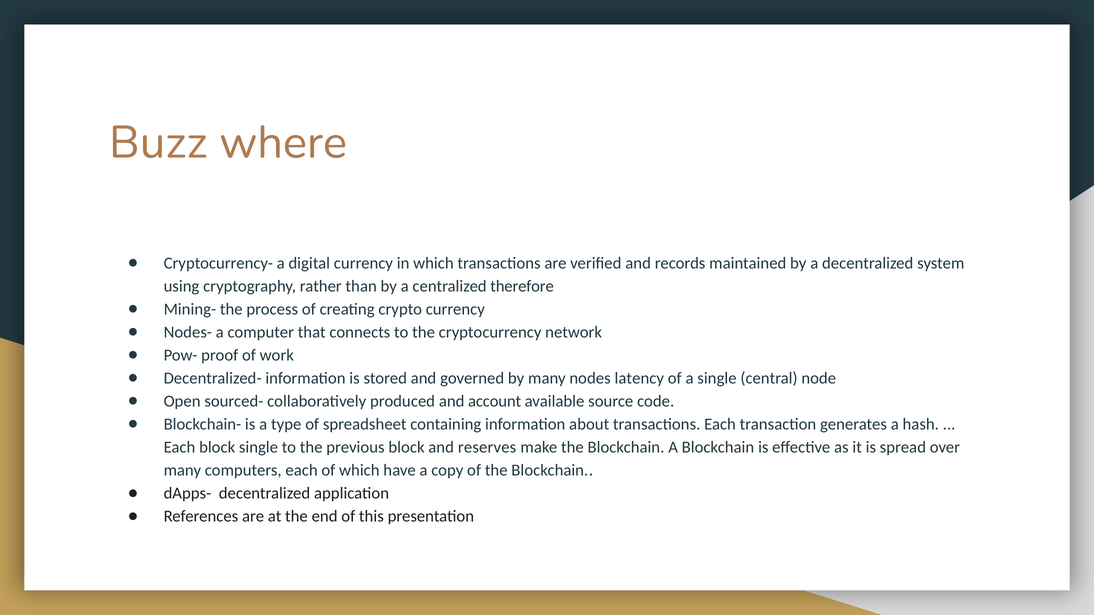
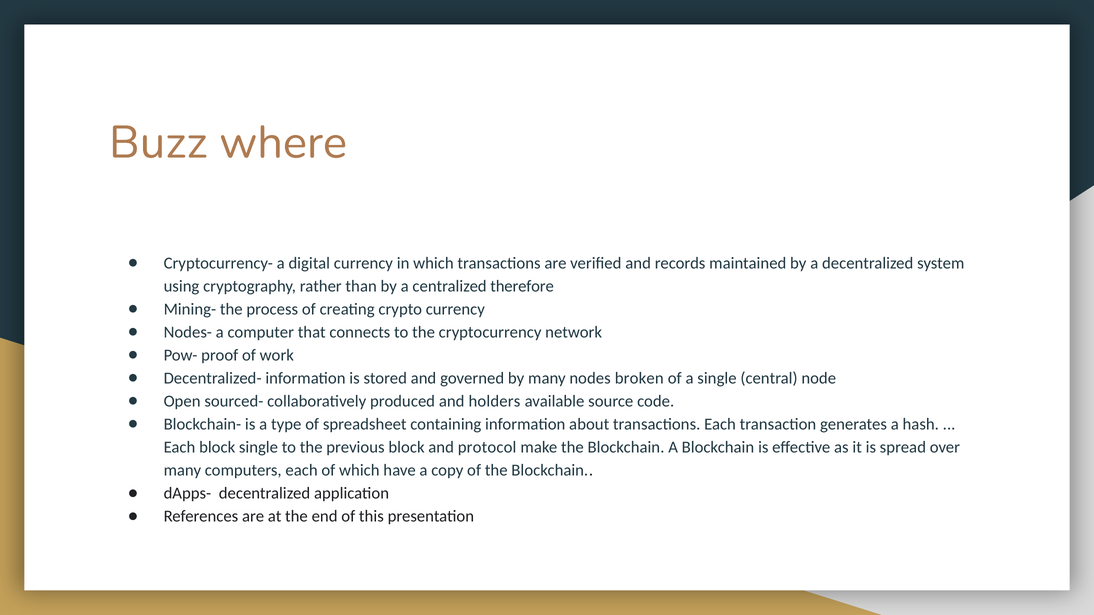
latency: latency -> broken (639, 379)
account: account -> holders (494, 402)
reserves: reserves -> protocol (487, 448)
